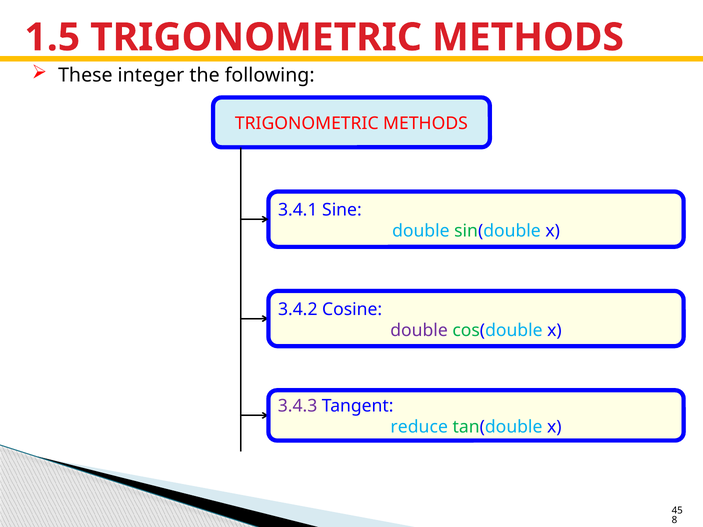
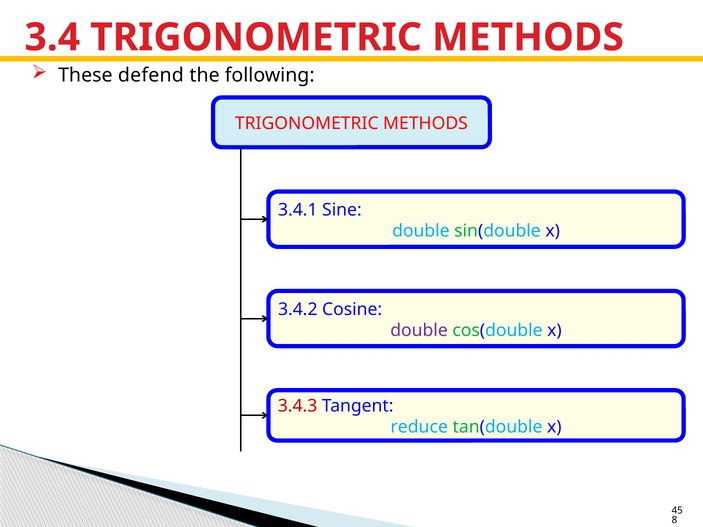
1.5: 1.5 -> 3.4 (52, 37)
integer: integer -> defend (151, 75)
3.4.3 colour: purple -> red (298, 406)
